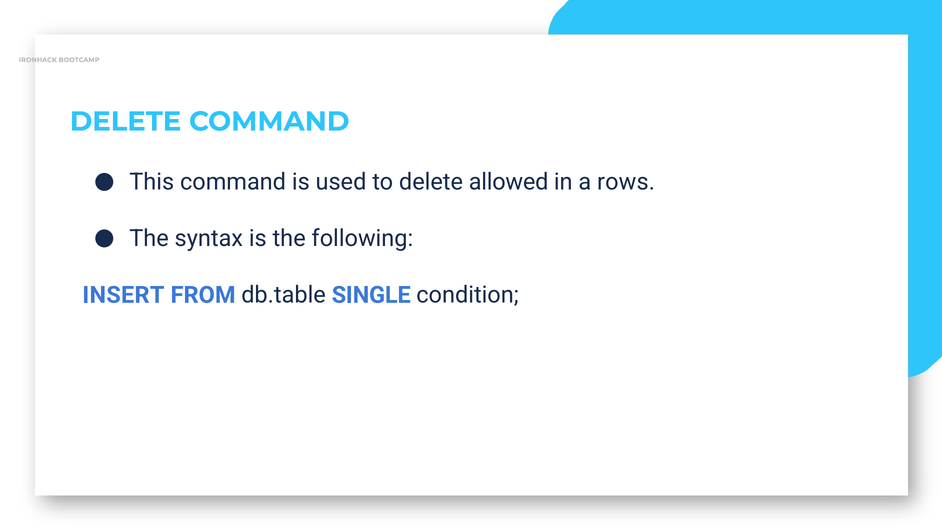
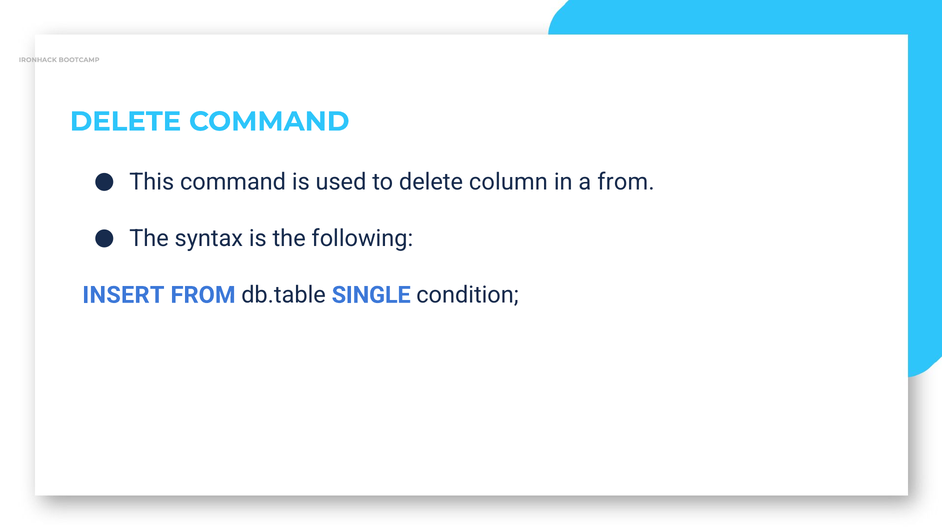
allowed: allowed -> column (508, 182)
a rows: rows -> from (626, 182)
